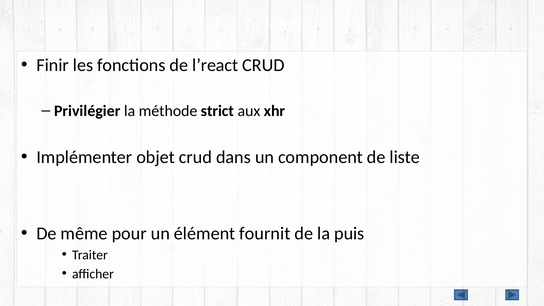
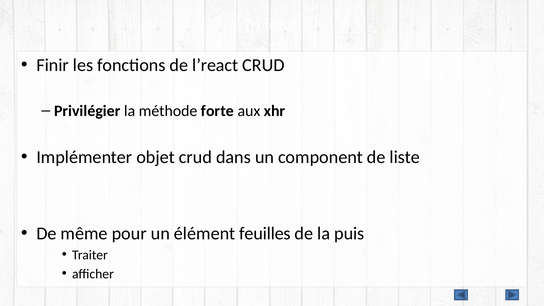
strict: strict -> forte (217, 111)
fournit: fournit -> feuilles (265, 233)
